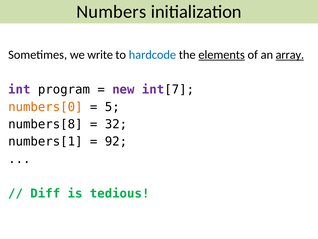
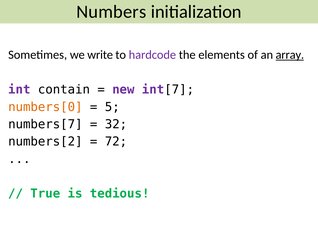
hardcode colour: blue -> purple (152, 55)
elements underline: present -> none (222, 55)
program: program -> contain (64, 89)
numbers[8: numbers[8 -> numbers[7 (45, 124)
numbers[1: numbers[1 -> numbers[2 (45, 141)
92: 92 -> 72 (116, 141)
Diff: Diff -> True (45, 193)
